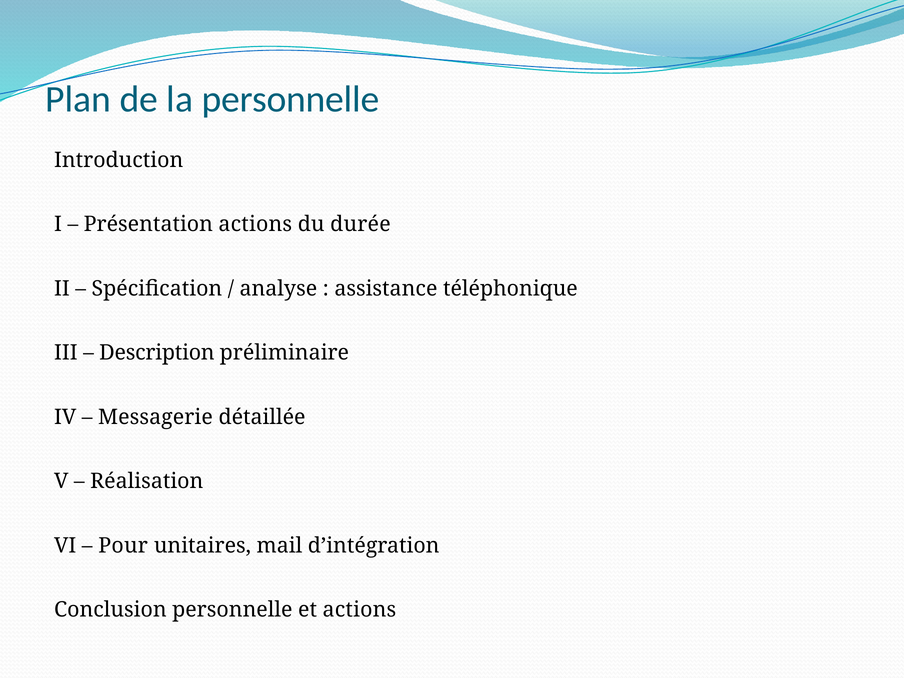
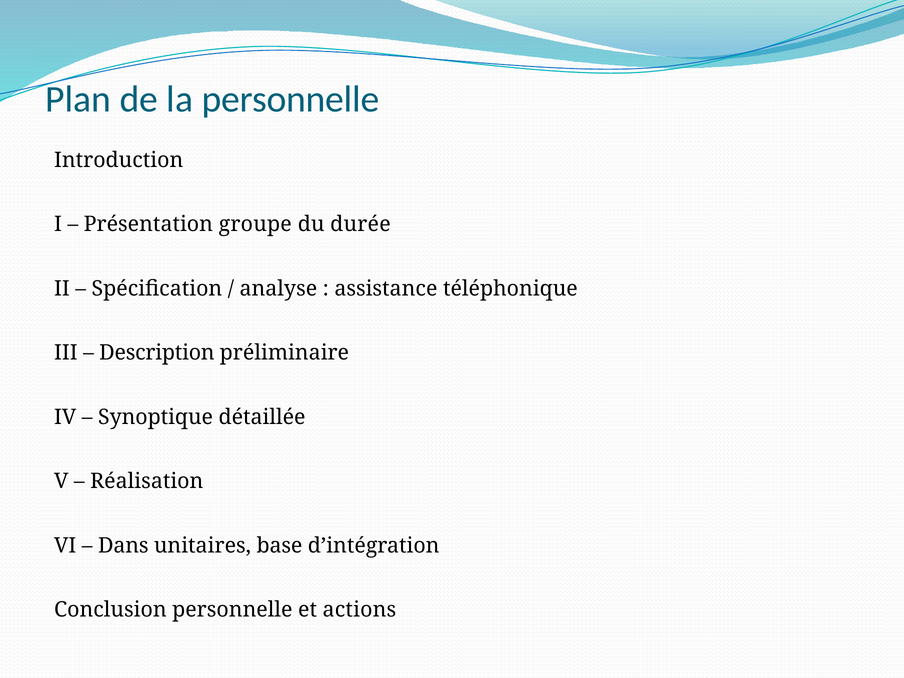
Présentation actions: actions -> groupe (255, 224)
Messagerie: Messagerie -> Synoptique (156, 417)
Pour: Pour -> Dans (123, 546)
mail: mail -> base (279, 546)
